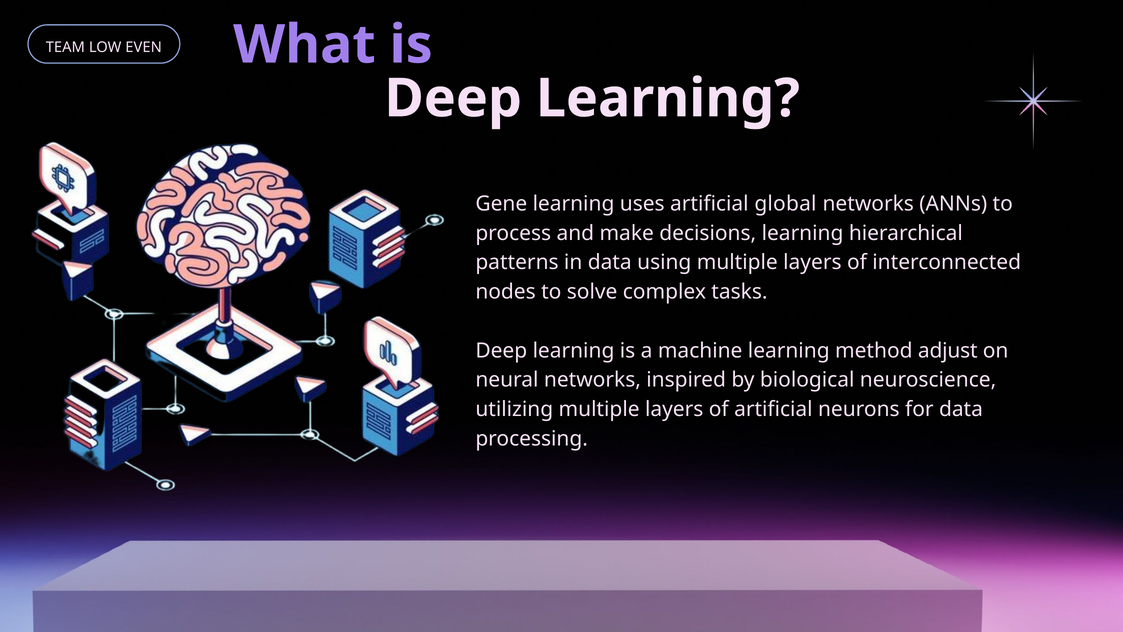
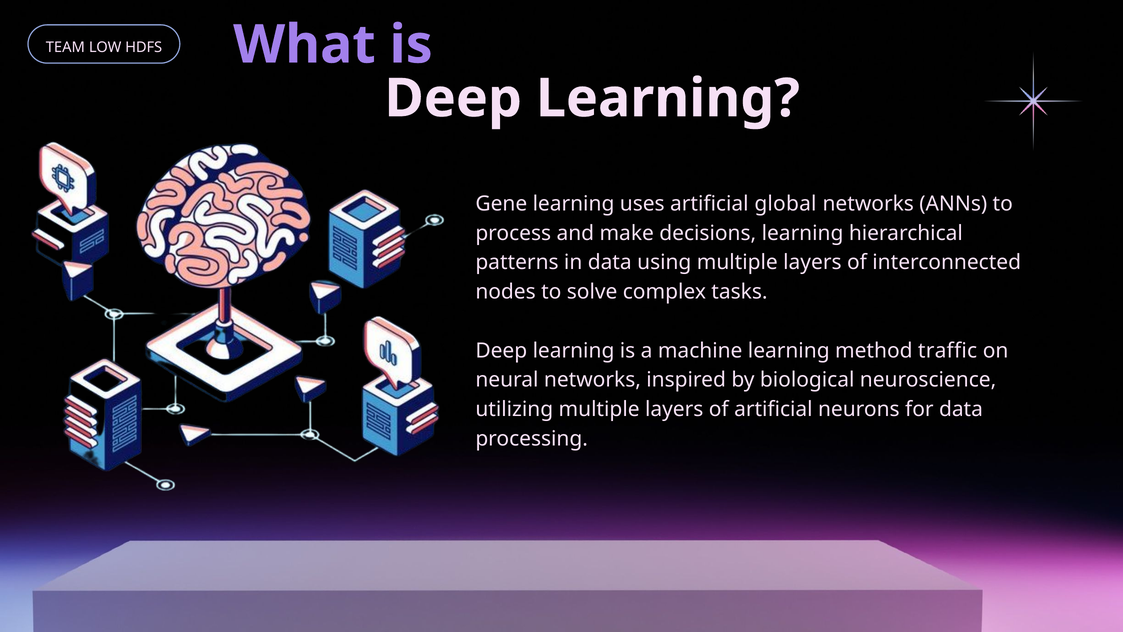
EVEN: EVEN -> HDFS (144, 47)
adjust: adjust -> traffic (948, 350)
